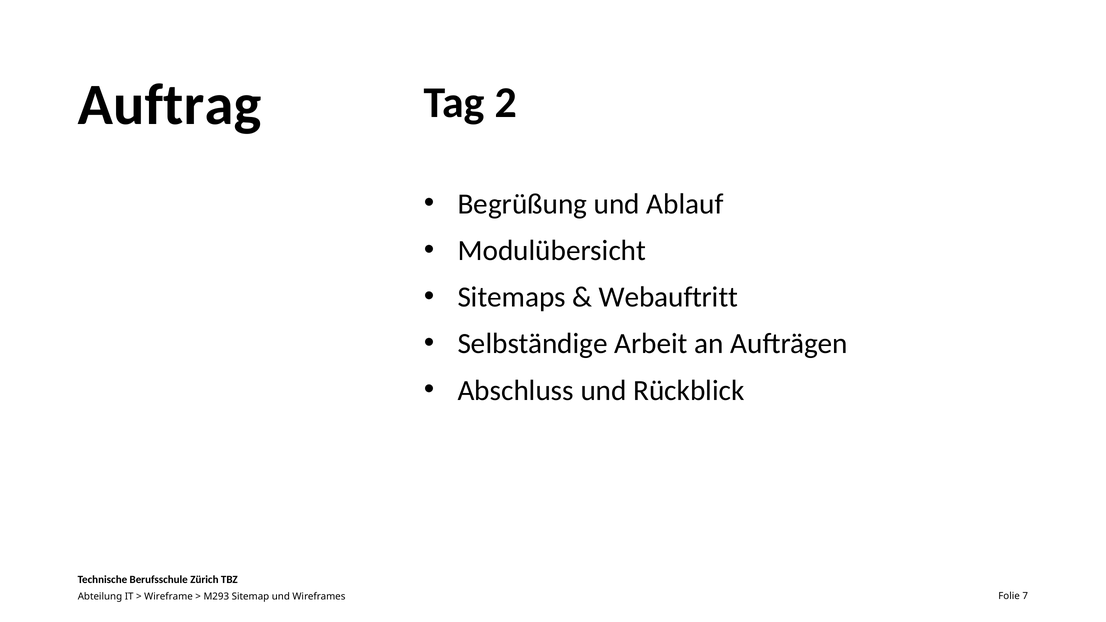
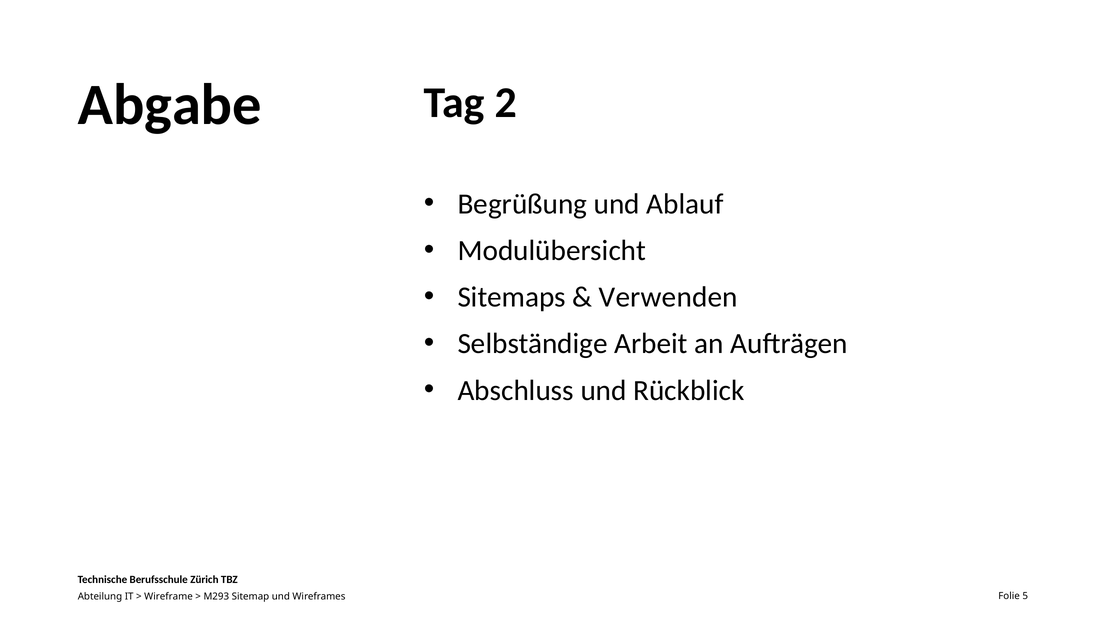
Auftrag: Auftrag -> Abgabe (170, 105)
Webauftritt: Webauftritt -> Verwenden (668, 297)
7: 7 -> 5 (1025, 596)
